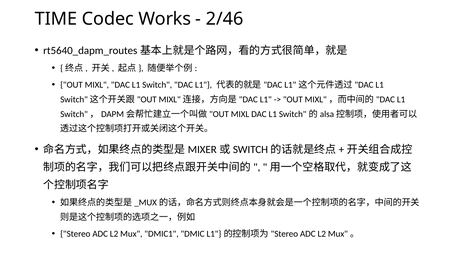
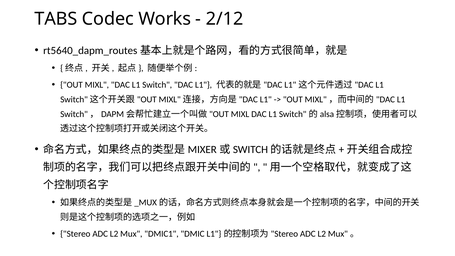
TIME: TIME -> TABS (56, 19)
2/46: 2/46 -> 2/12 (225, 19)
